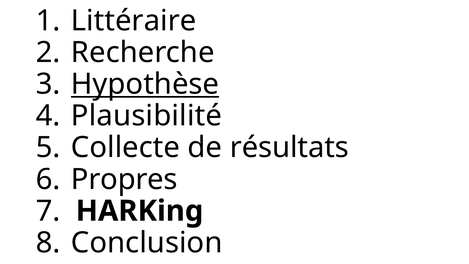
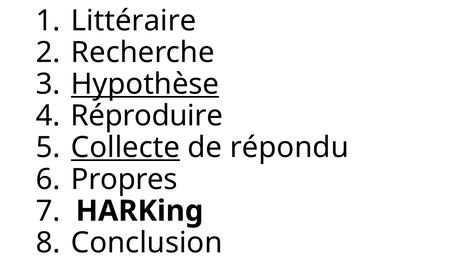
Plausibilité: Plausibilité -> Réproduire (147, 116)
Collecte underline: none -> present (125, 148)
résultats: résultats -> répondu (289, 148)
